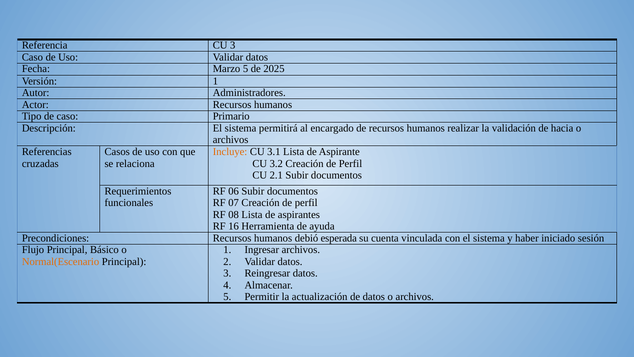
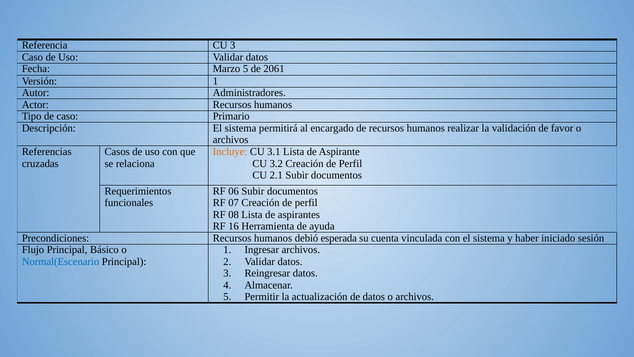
2025: 2025 -> 2061 (274, 69)
hacia: hacia -> favor (562, 128)
Normal(Escenario colour: orange -> blue (61, 261)
